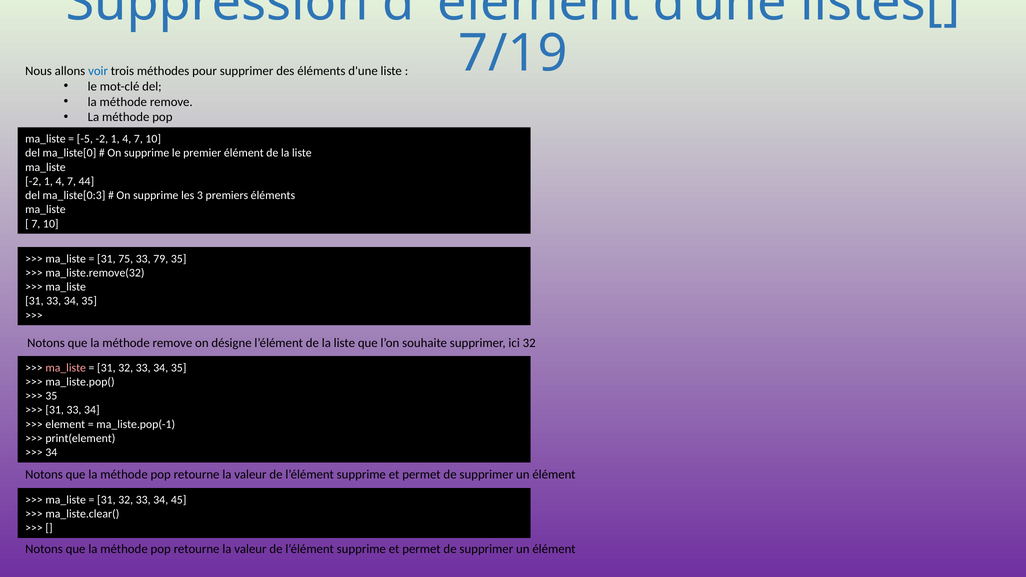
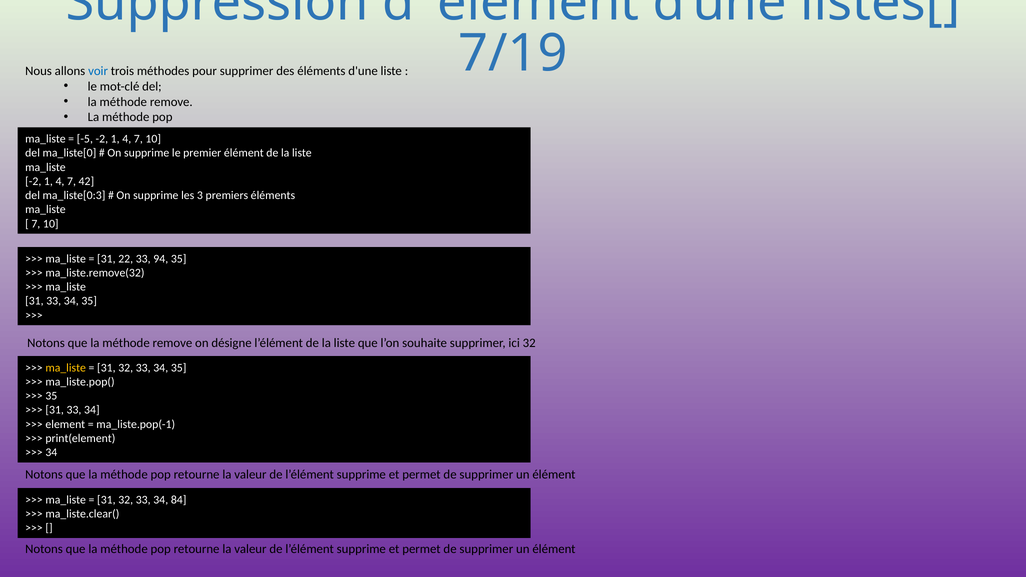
44: 44 -> 42 (86, 181)
75: 75 -> 22 (126, 259)
79: 79 -> 94 (161, 259)
ma_liste colour: pink -> yellow (66, 368)
45: 45 -> 84 (179, 500)
